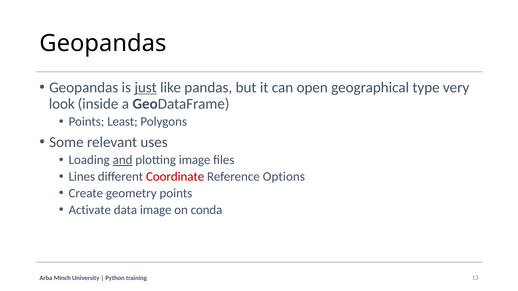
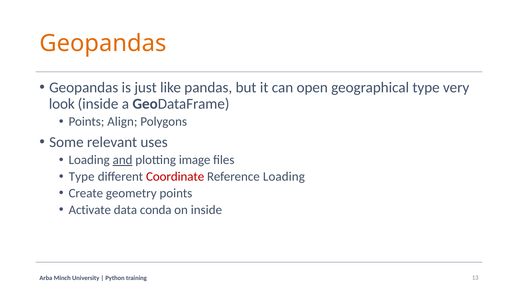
Geopandas colour: black -> orange (103, 44)
just underline: present -> none (146, 88)
Least: Least -> Align (122, 122)
Lines: Lines -> Type (82, 177)
Reference Options: Options -> Loading (284, 177)
data image: image -> conda (156, 210)
on conda: conda -> inside (206, 210)
